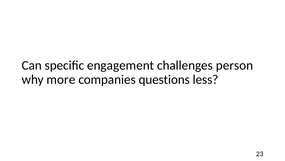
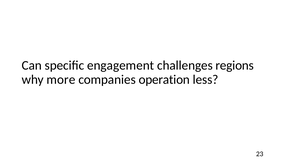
person: person -> regions (235, 65)
questions: questions -> operation (164, 79)
